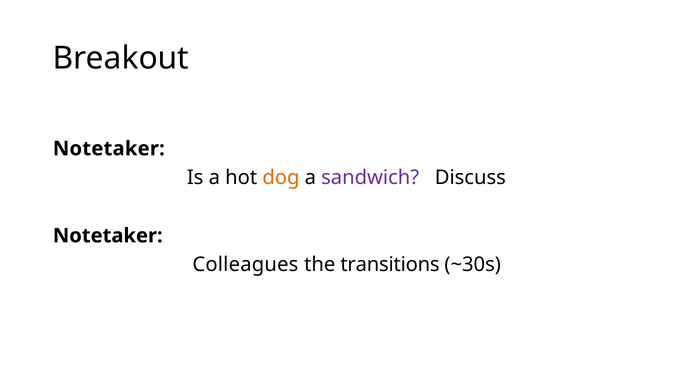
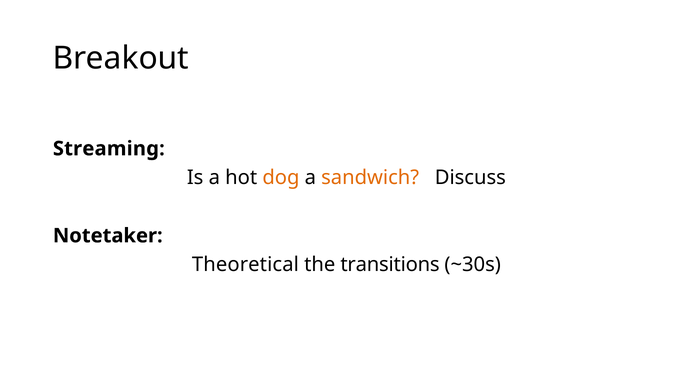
Notetaker: Notetaker -> Streaming (109, 149)
sandwich colour: purple -> orange (370, 178)
Colleagues: Colleagues -> Theoretical (245, 265)
